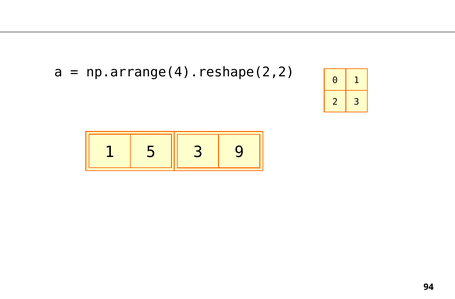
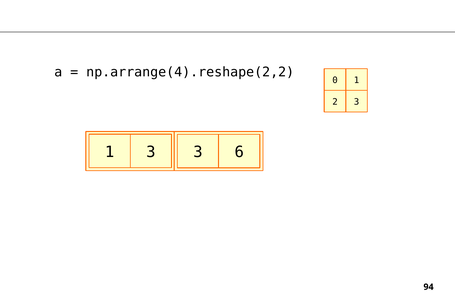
1 5: 5 -> 3 (151, 152)
9: 9 -> 6 (239, 152)
